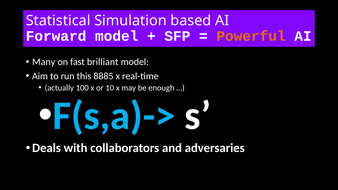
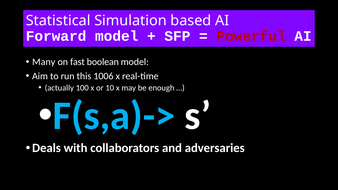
Powerful colour: orange -> red (251, 36)
brilliant: brilliant -> boolean (103, 62)
8885: 8885 -> 1006 (103, 76)
